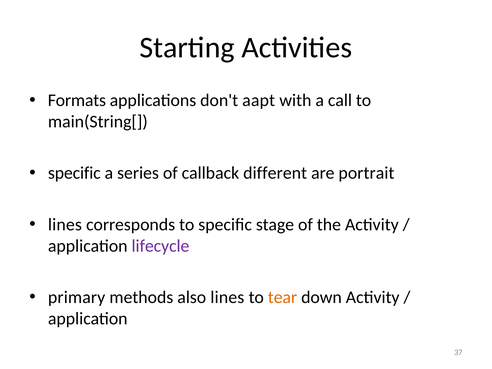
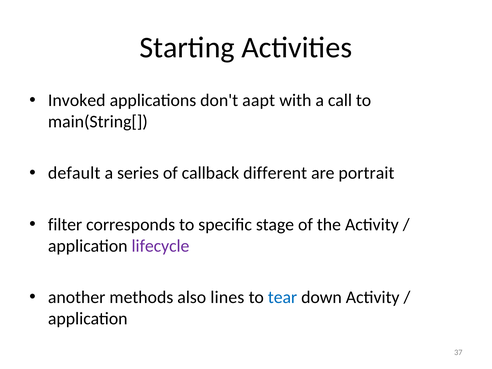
Formats: Formats -> Invoked (77, 100)
specific: specific -> default (74, 173)
lines: lines -> filter (65, 225)
primary: primary -> another (77, 297)
tear colour: orange -> blue (283, 297)
